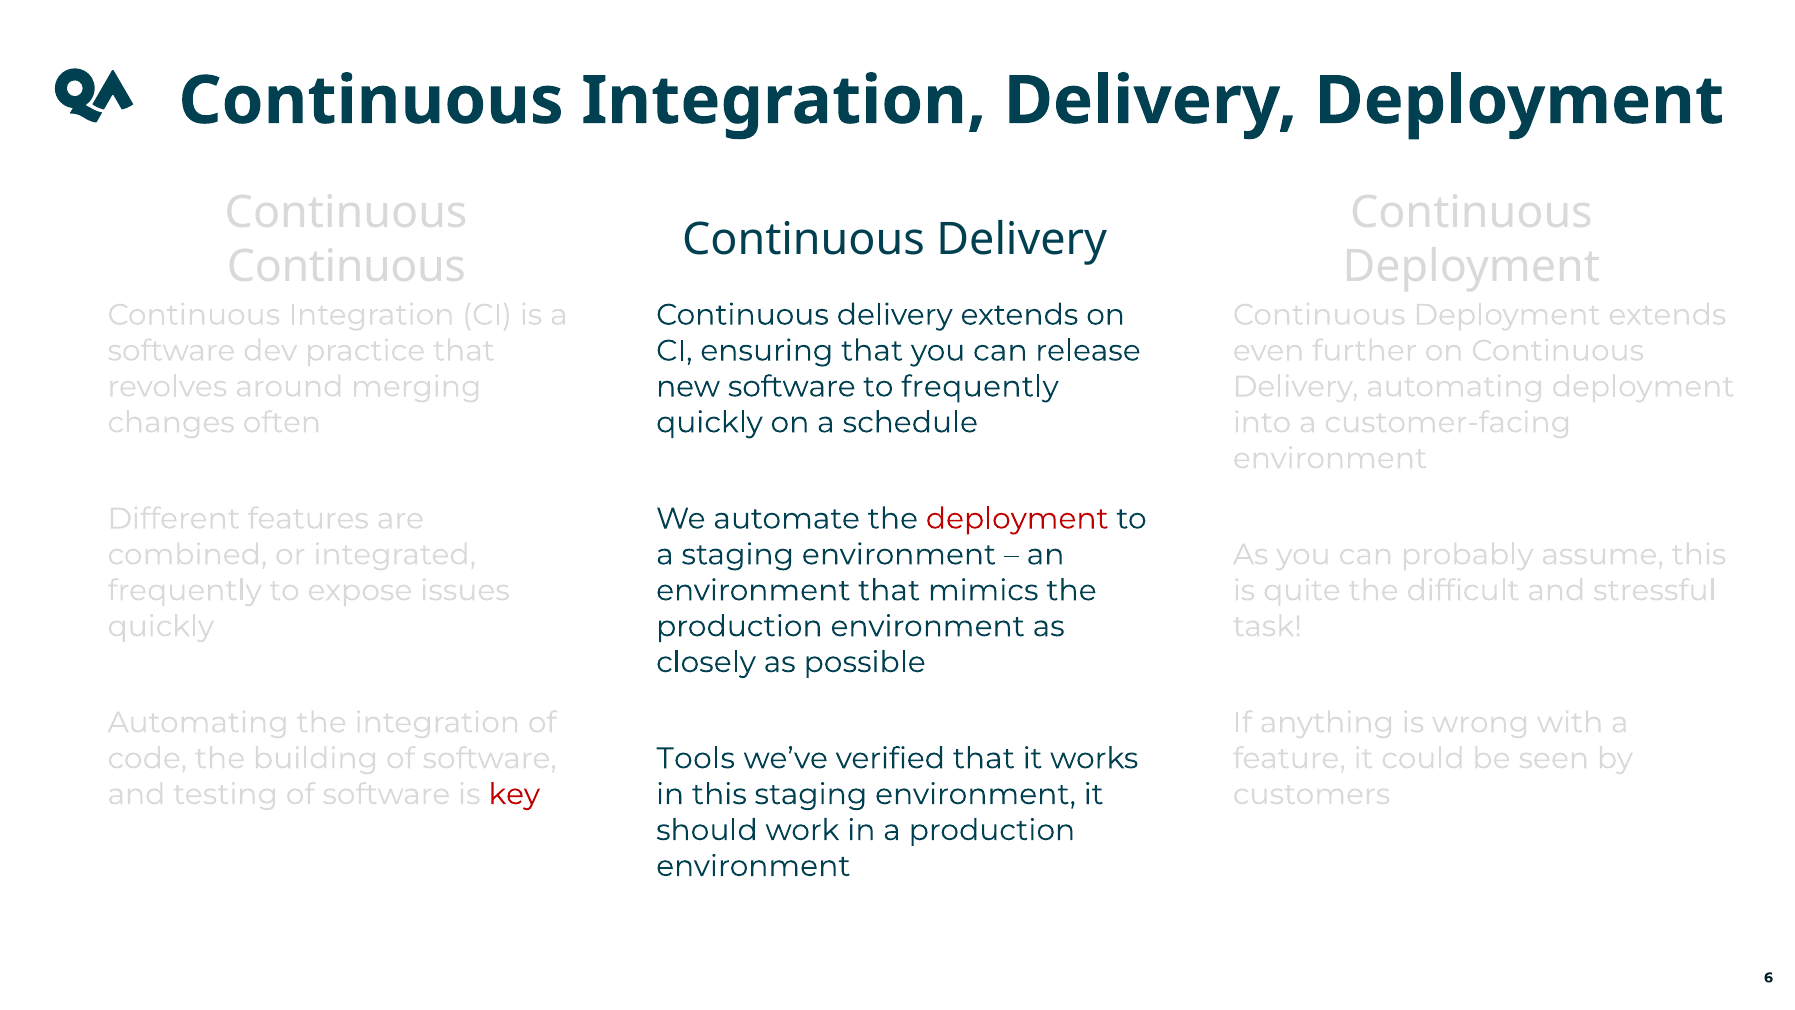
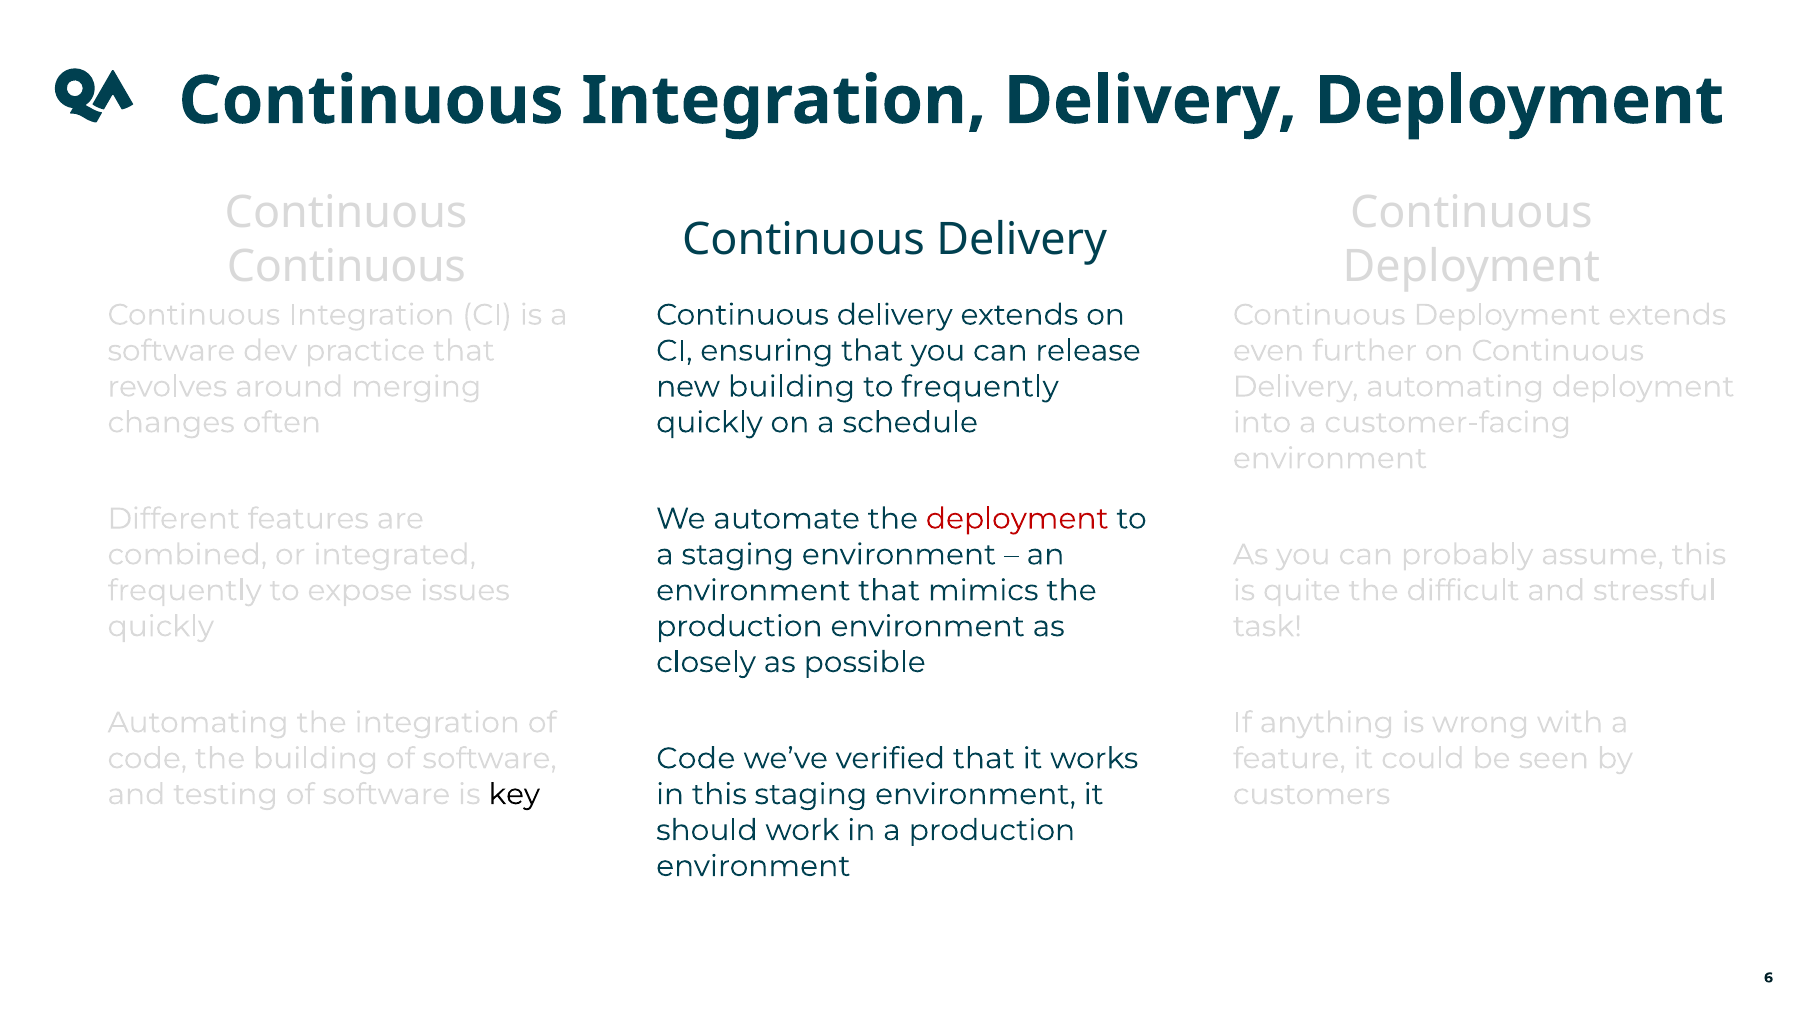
new software: software -> building (792, 387)
Tools: Tools -> Code (696, 758)
key colour: red -> black (514, 794)
